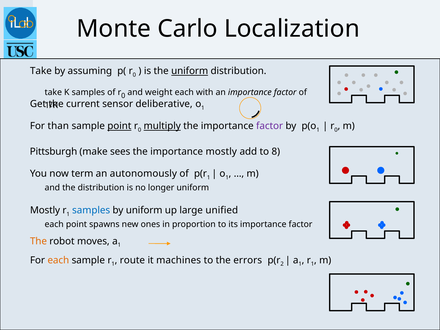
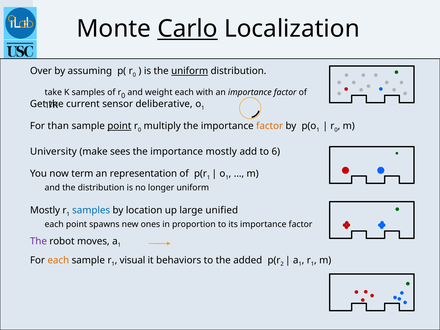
Carlo underline: none -> present (188, 29)
Take: Take -> Over (41, 71)
multiply underline: present -> none (162, 126)
factor colour: purple -> orange (270, 126)
Pittsburgh: Pittsburgh -> University (53, 152)
8: 8 -> 6 (276, 152)
autonomously: autonomously -> representation (143, 174)
by uniform: uniform -> location (144, 210)
The colour: orange -> purple (38, 241)
route: route -> visual (132, 260)
machines: machines -> behaviors (179, 260)
errors: errors -> added (248, 260)
